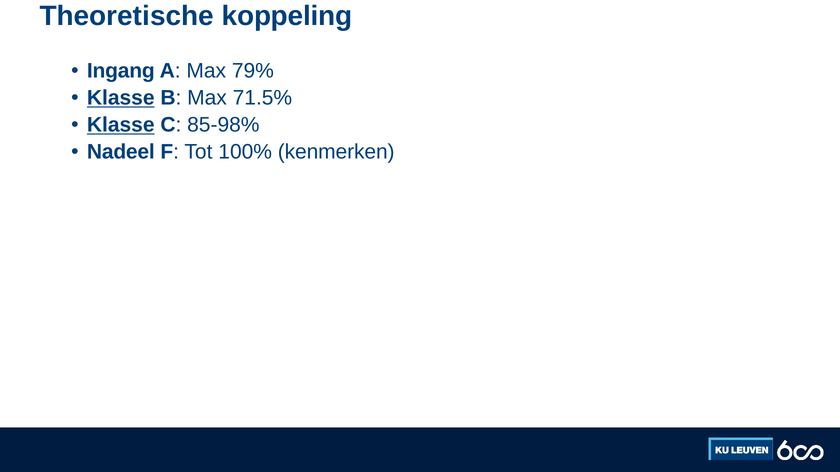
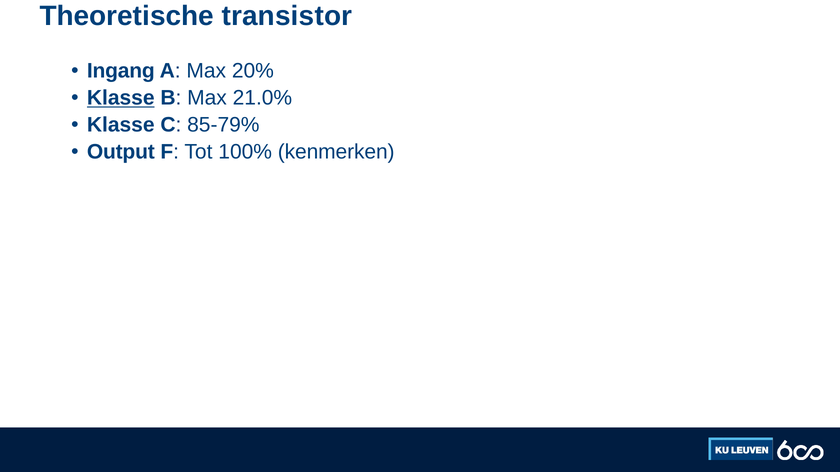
koppeling: koppeling -> transistor (287, 16)
79%: 79% -> 20% (253, 71)
71.5%: 71.5% -> 21.0% (262, 98)
Klasse underline: present -> none (121, 125)
85-98%: 85-98% -> 85-79% (223, 125)
Nadeel: Nadeel -> Output (121, 152)
